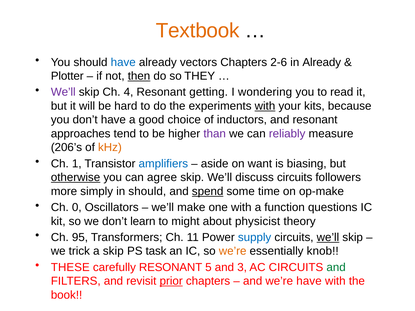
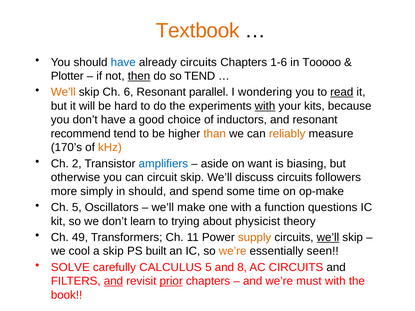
already vectors: vectors -> circuits (199, 62)
2-6: 2-6 -> 1-6 (279, 62)
in Already: Already -> Tooooo (322, 62)
so THEY: THEY -> TEND (200, 76)
We’ll colour: purple -> orange (63, 92)
4: 4 -> 6 (128, 92)
getting: getting -> parallel (209, 92)
read underline: none -> present (342, 92)
approaches: approaches -> recommend (81, 134)
than colour: purple -> orange (215, 134)
reliably colour: purple -> orange (287, 134)
206’s: 206’s -> 170’s (66, 148)
1: 1 -> 2 (77, 164)
otherwise underline: present -> none (76, 178)
agree: agree -> circuit (162, 178)
spend underline: present -> none (208, 191)
Ch 0: 0 -> 5 (77, 208)
might: might -> trying (185, 221)
95: 95 -> 49 (80, 238)
supply colour: blue -> orange (255, 238)
trick: trick -> cool (79, 251)
task: task -> built (156, 251)
knob: knob -> seen (323, 251)
THESE: THESE -> SOLVE (70, 268)
carefully RESONANT: RESONANT -> CALCULUS (170, 268)
3: 3 -> 8 (242, 268)
and colour: green -> black (336, 268)
and underline: none -> present (113, 281)
we’re have: have -> must (309, 281)
